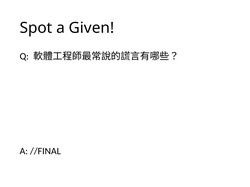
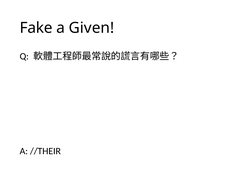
Spot: Spot -> Fake (36, 28)
//FINAL: //FINAL -> //THEIR (45, 151)
